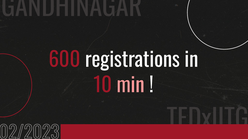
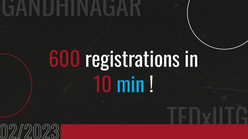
min colour: pink -> light blue (131, 86)
